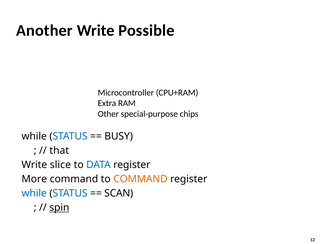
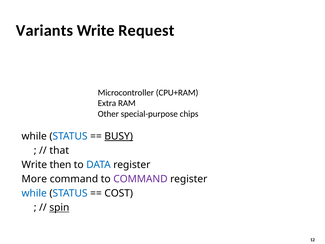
Another: Another -> Variants (45, 30)
Possible: Possible -> Request (146, 30)
BUSY underline: none -> present (119, 136)
slice: slice -> then (60, 165)
COMMAND colour: orange -> purple (140, 179)
SCAN: SCAN -> COST (119, 193)
